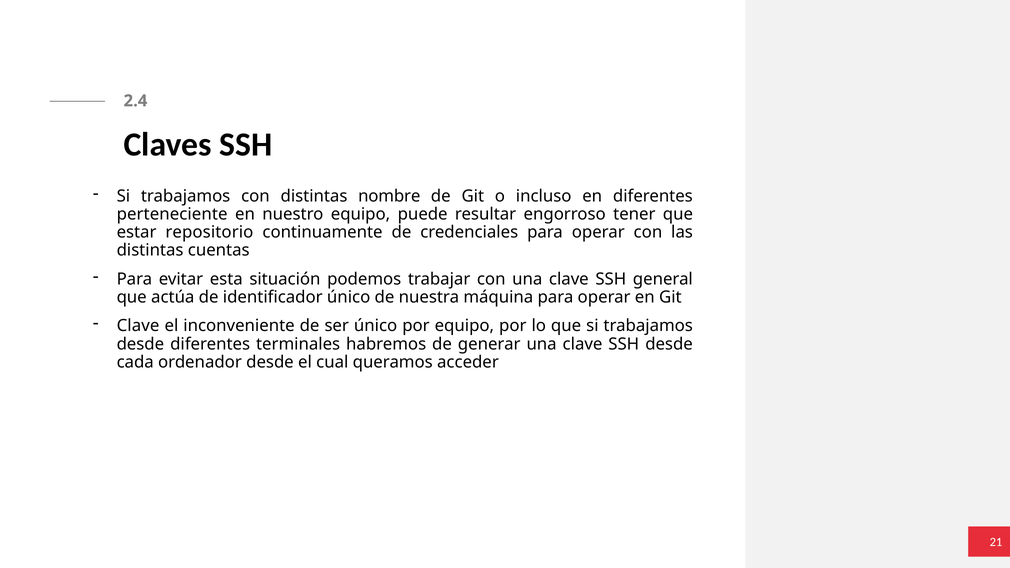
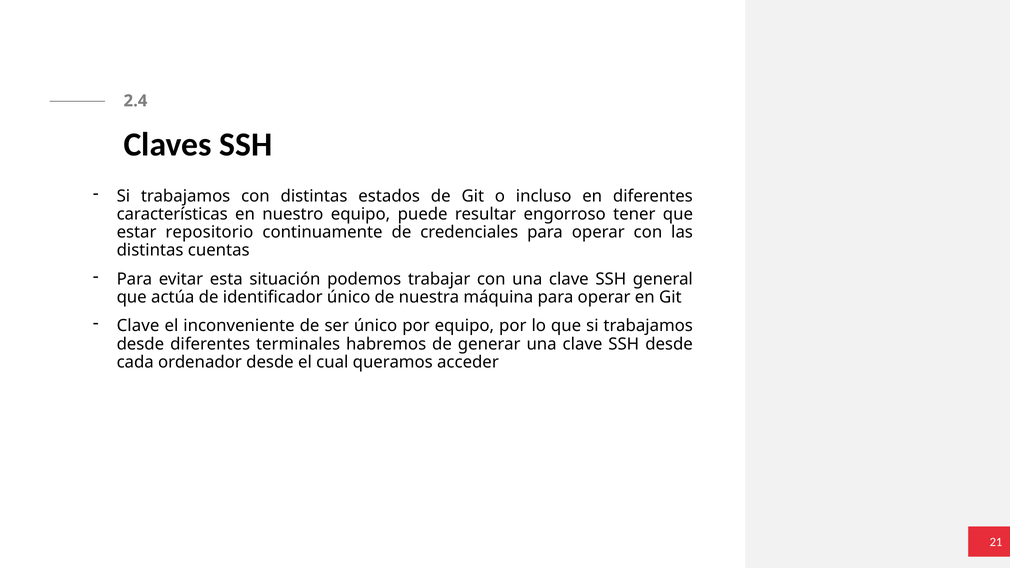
nombre: nombre -> estados (389, 196)
perteneciente: perteneciente -> características (172, 214)
